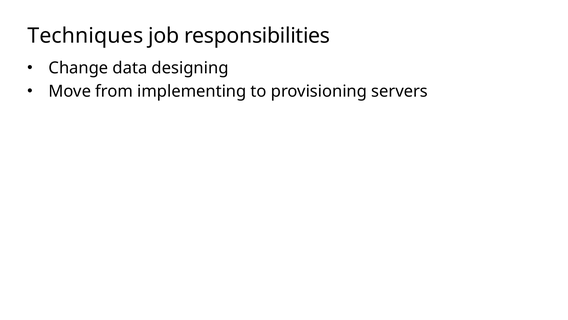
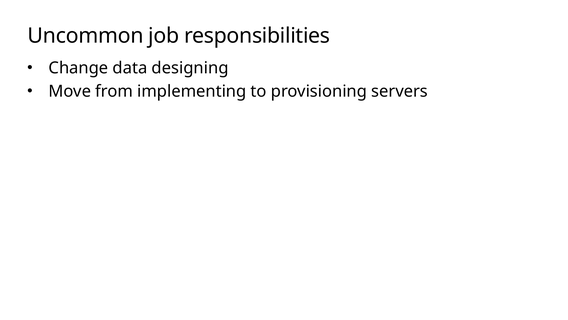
Techniques: Techniques -> Uncommon (86, 36)
